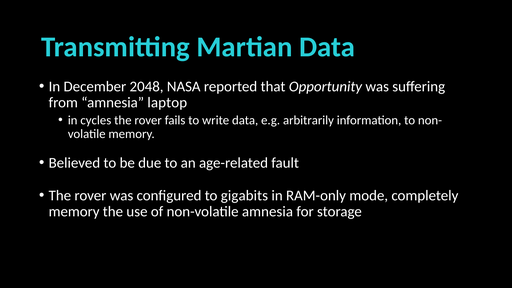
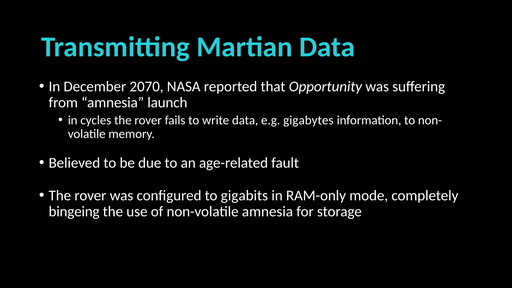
2048: 2048 -> 2070 (147, 87)
laptop: laptop -> launch (167, 103)
arbitrarily: arbitrarily -> gigabytes (308, 120)
memory: memory -> bingeing (74, 212)
